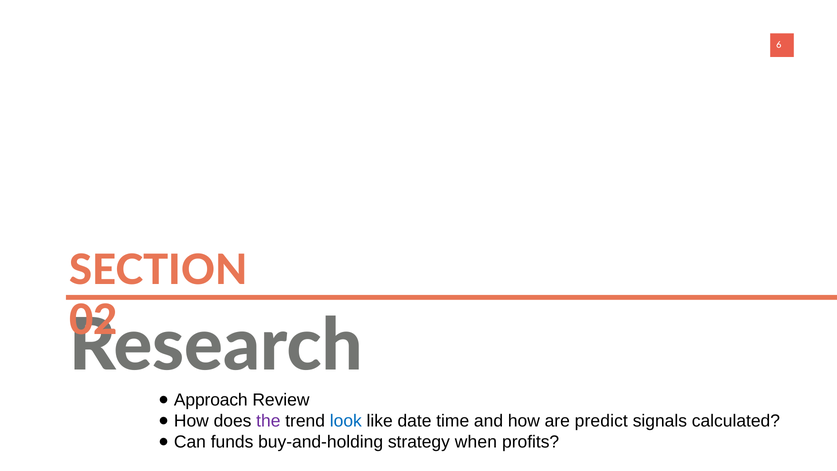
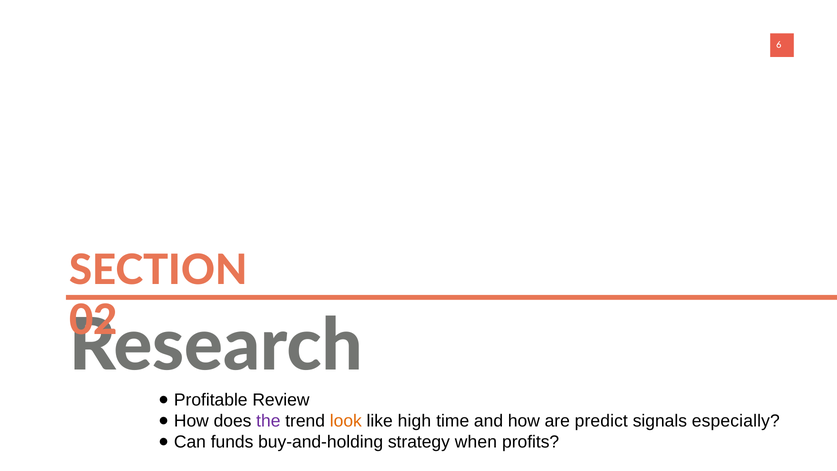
Approach: Approach -> Profitable (211, 400)
look colour: blue -> orange (346, 421)
date: date -> high (414, 421)
calculated: calculated -> especially (736, 421)
